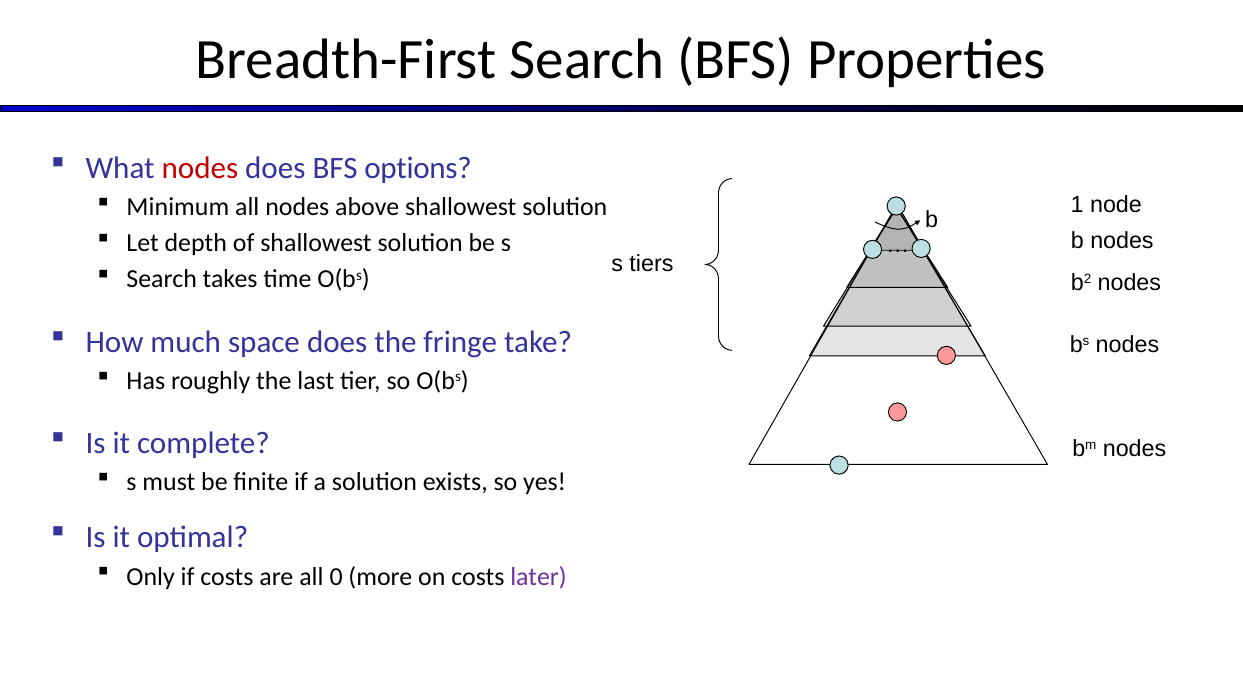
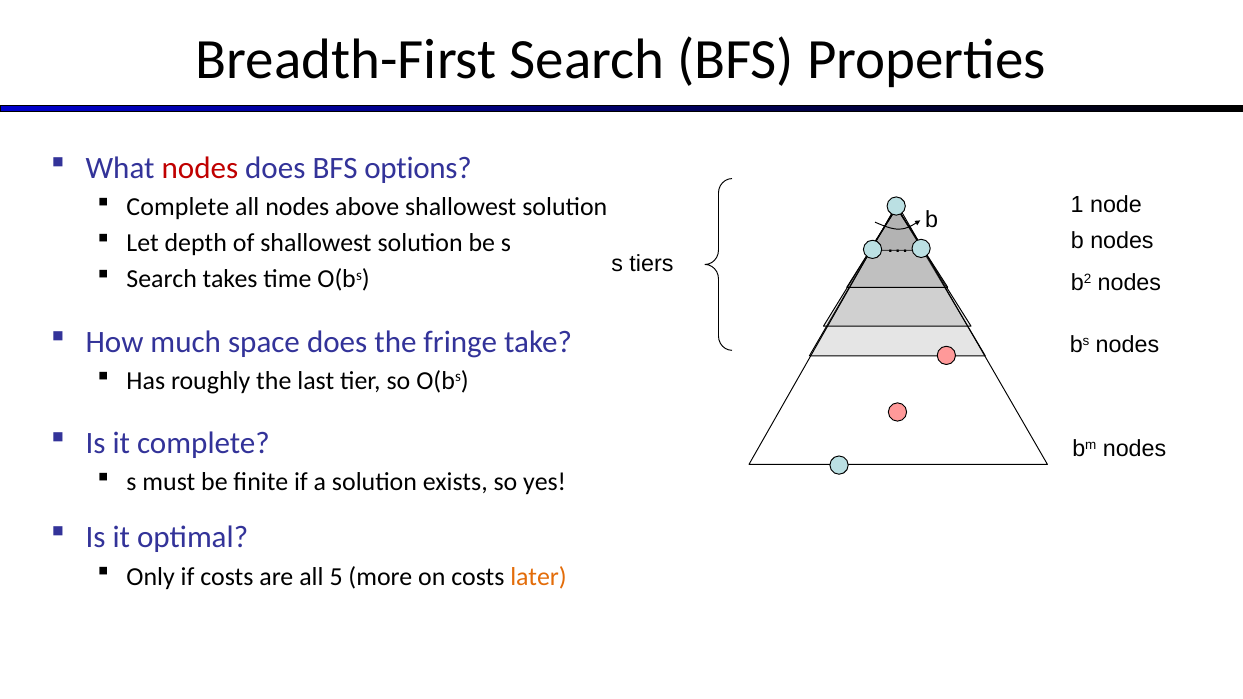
Minimum: Minimum -> Complete (178, 207)
0: 0 -> 5 (336, 577)
later colour: purple -> orange (538, 577)
